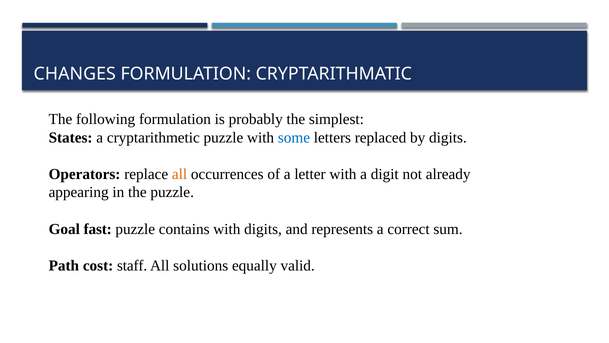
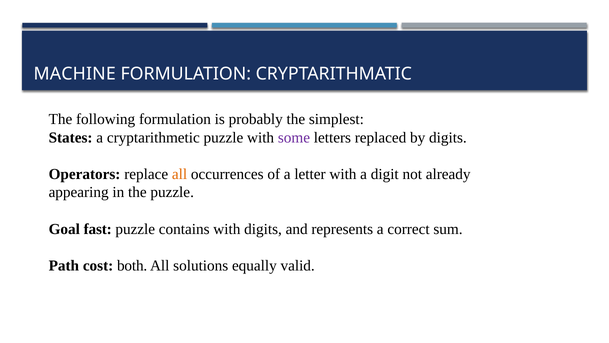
CHANGES: CHANGES -> MACHINE (75, 74)
some colour: blue -> purple (294, 137)
staff: staff -> both (132, 265)
